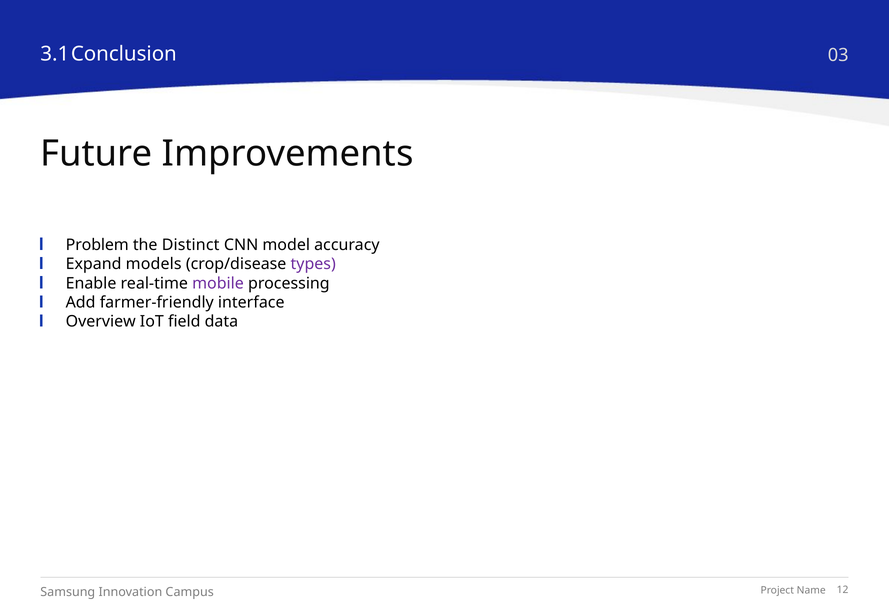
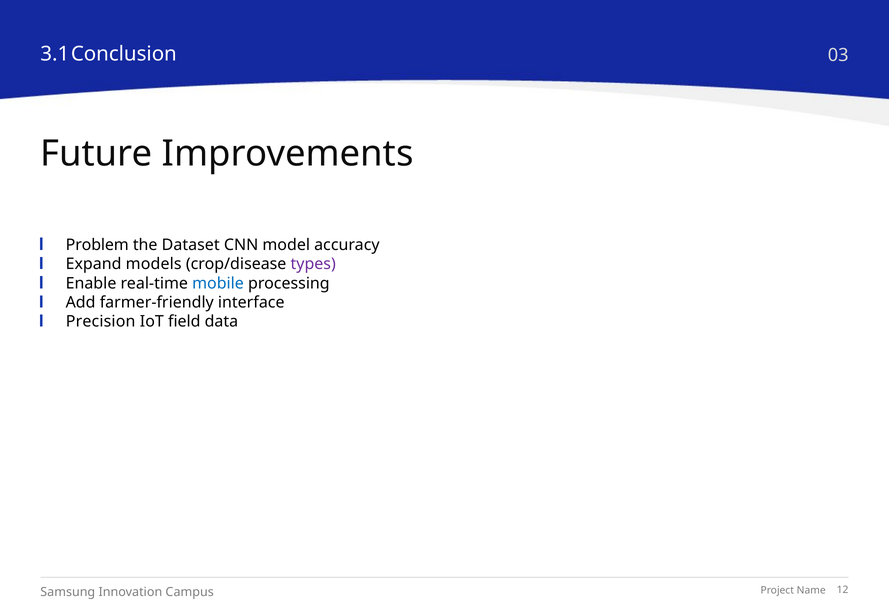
Distinct: Distinct -> Dataset (191, 245)
mobile colour: purple -> blue (218, 283)
Overview: Overview -> Precision (101, 322)
